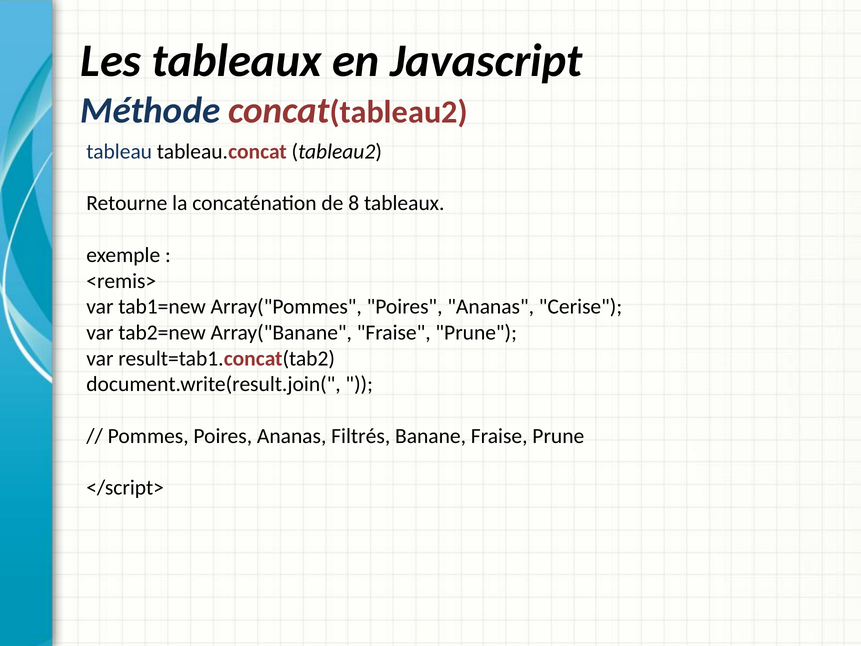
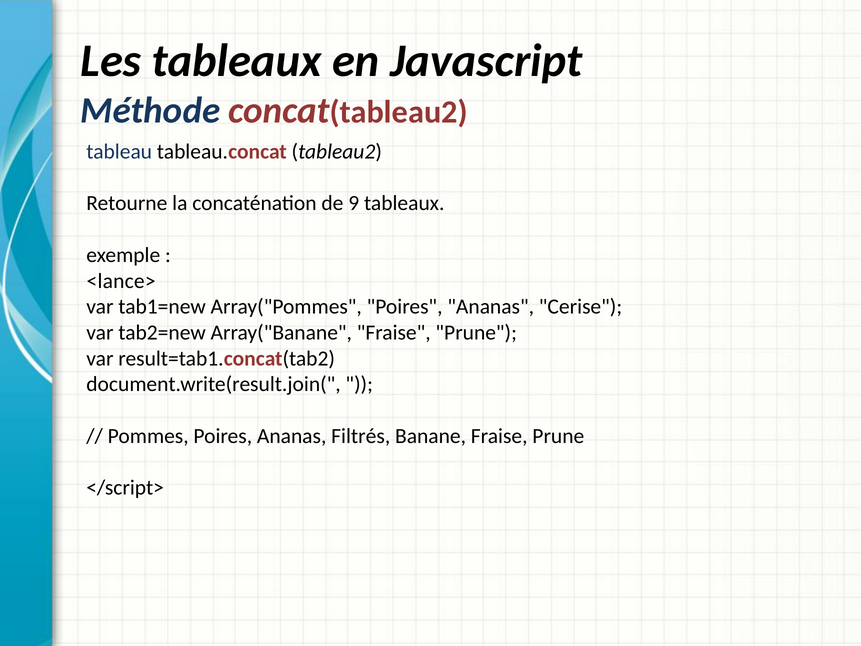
8: 8 -> 9 (354, 203)
<remis>: <remis> -> <lance> (121, 281)
